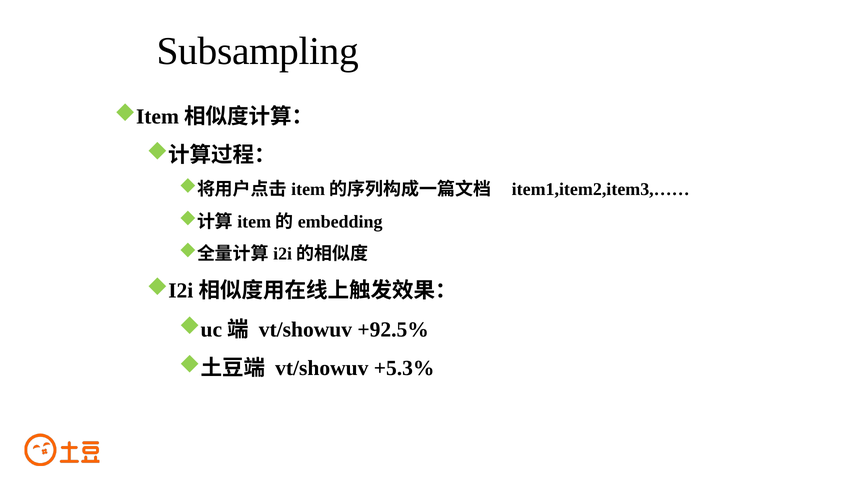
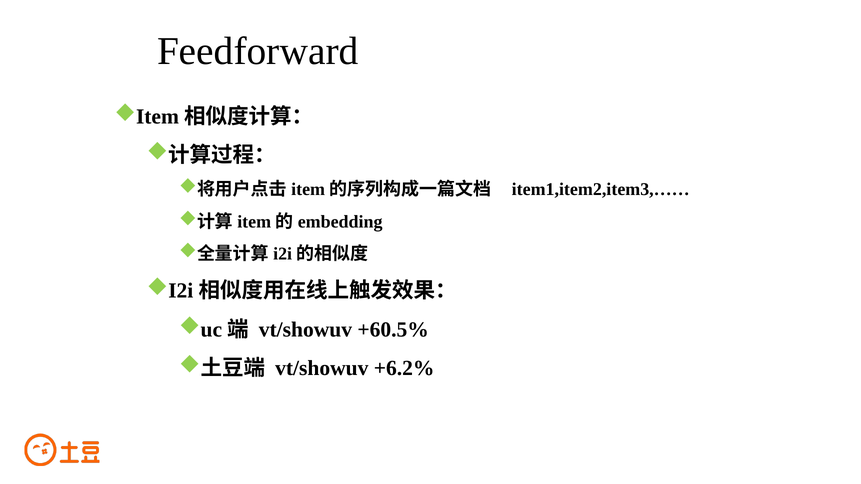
Subsampling: Subsampling -> Feedforward (258, 51)
+92.5%: +92.5% -> +60.5% (393, 330)
+5.3%: +5.3% -> +6.2% (404, 368)
